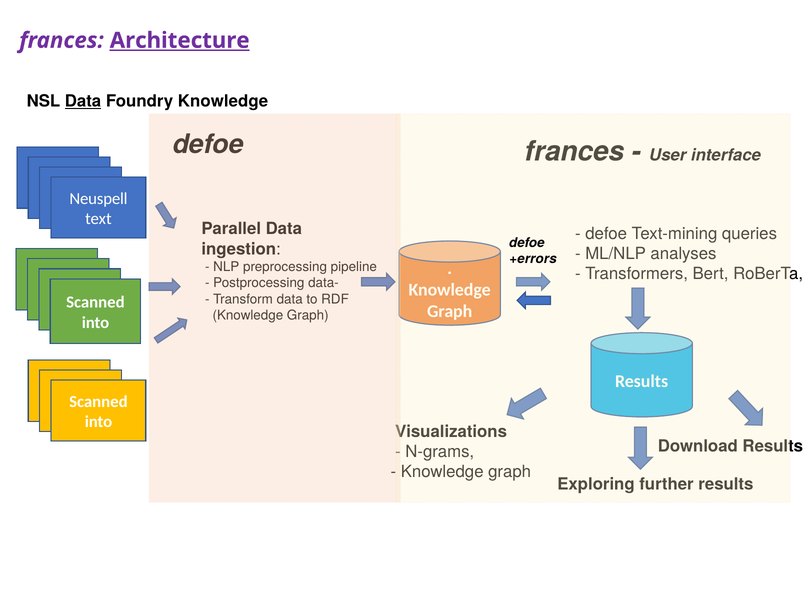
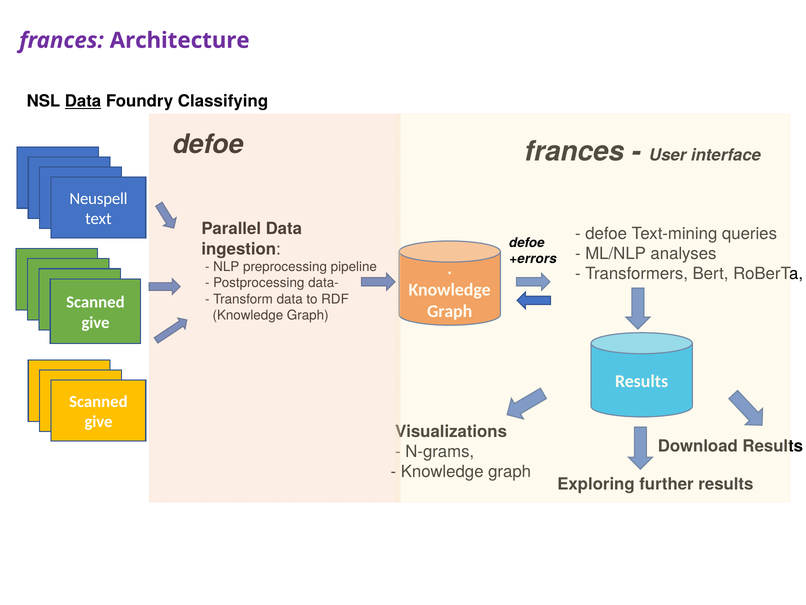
Architecture underline: present -> none (180, 40)
Foundry Knowledge: Knowledge -> Classifying (223, 101)
into: into -> give (96, 322)
into: into -> give (99, 421)
